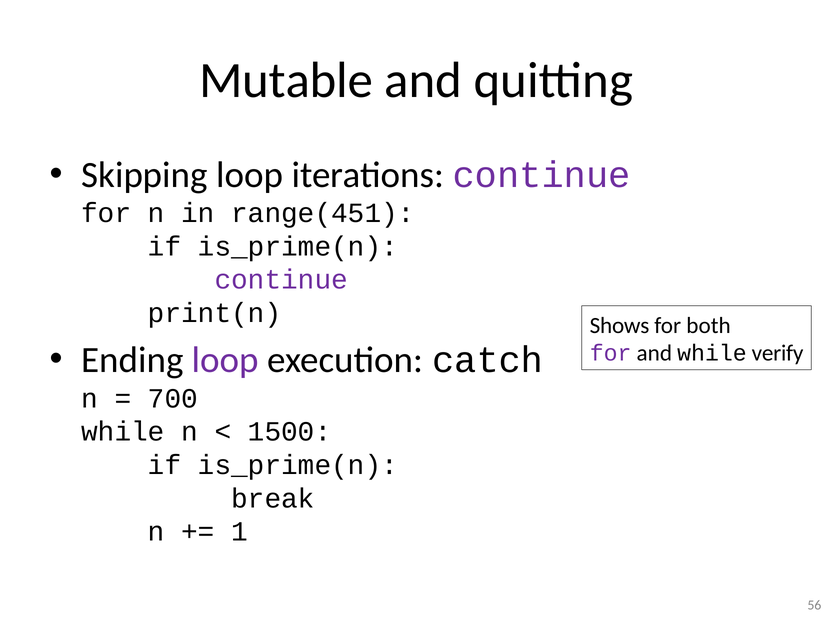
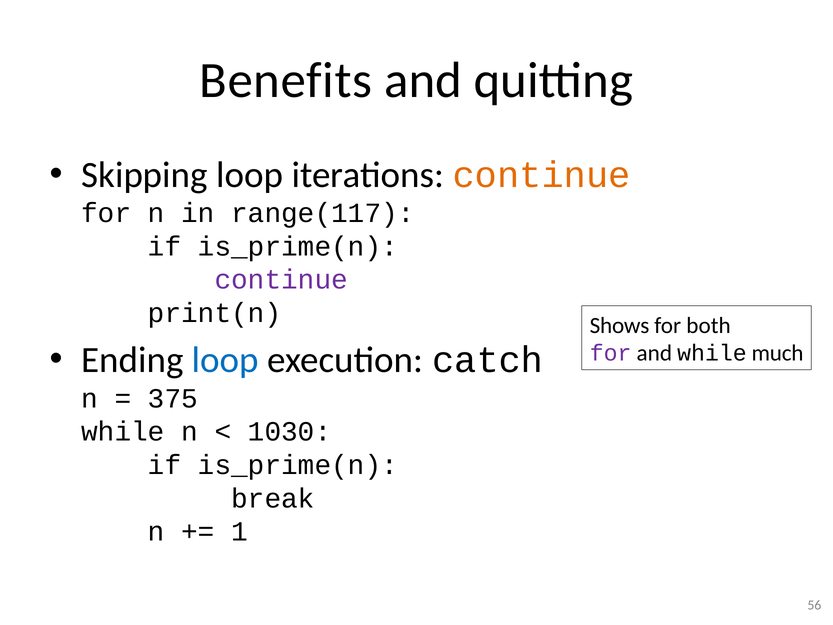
Mutable: Mutable -> Benefits (286, 81)
continue colour: purple -> orange (542, 175)
range(451: range(451 -> range(117 (323, 213)
loop colour: purple -> blue (225, 360)
verify: verify -> much (778, 353)
700: 700 -> 375 (173, 398)
1500: 1500 -> 1030 (290, 432)
